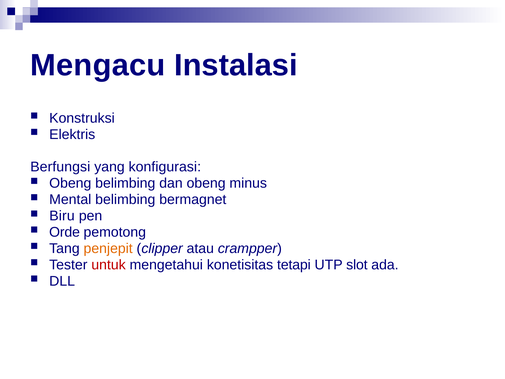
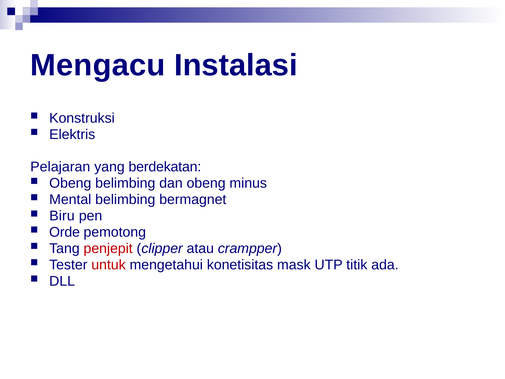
Berfungsi: Berfungsi -> Pelajaran (60, 167)
konfigurasi: konfigurasi -> berdekatan (165, 167)
penjepit colour: orange -> red (108, 248)
tetapi: tetapi -> mask (294, 265)
slot: slot -> titik (357, 265)
